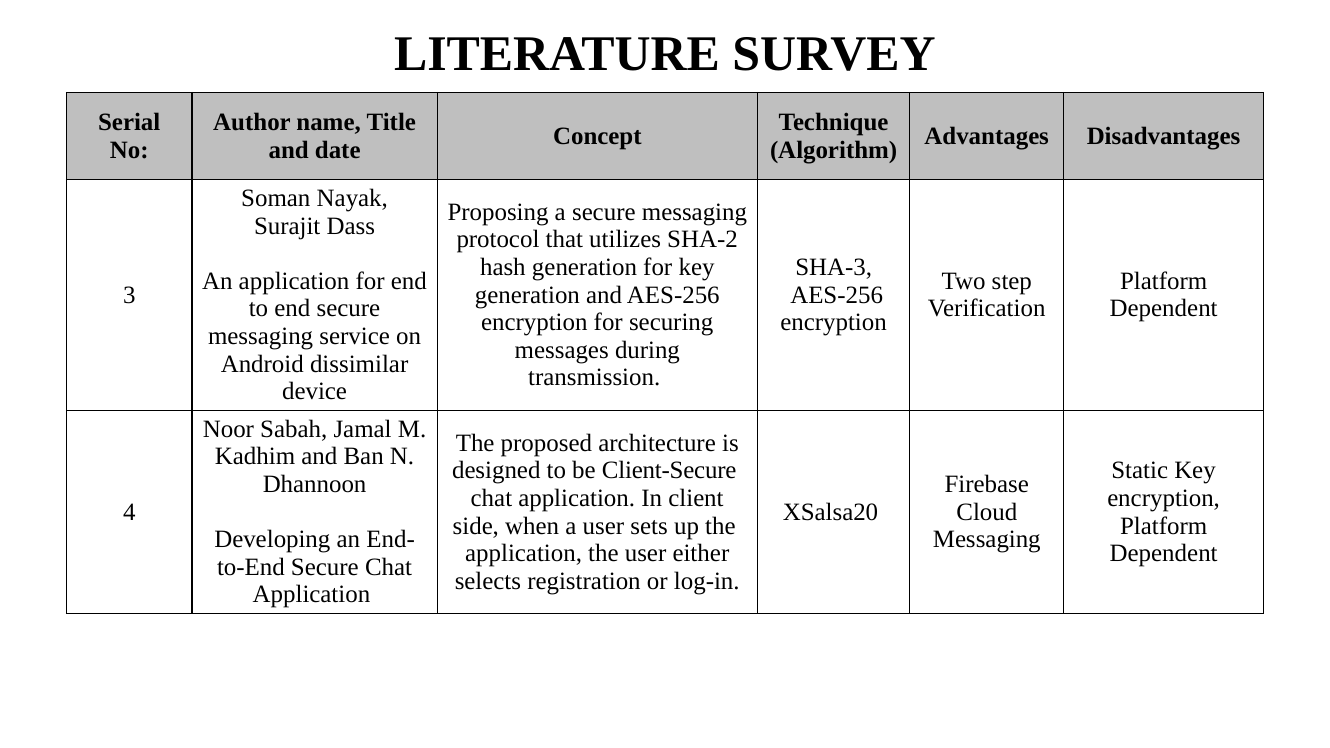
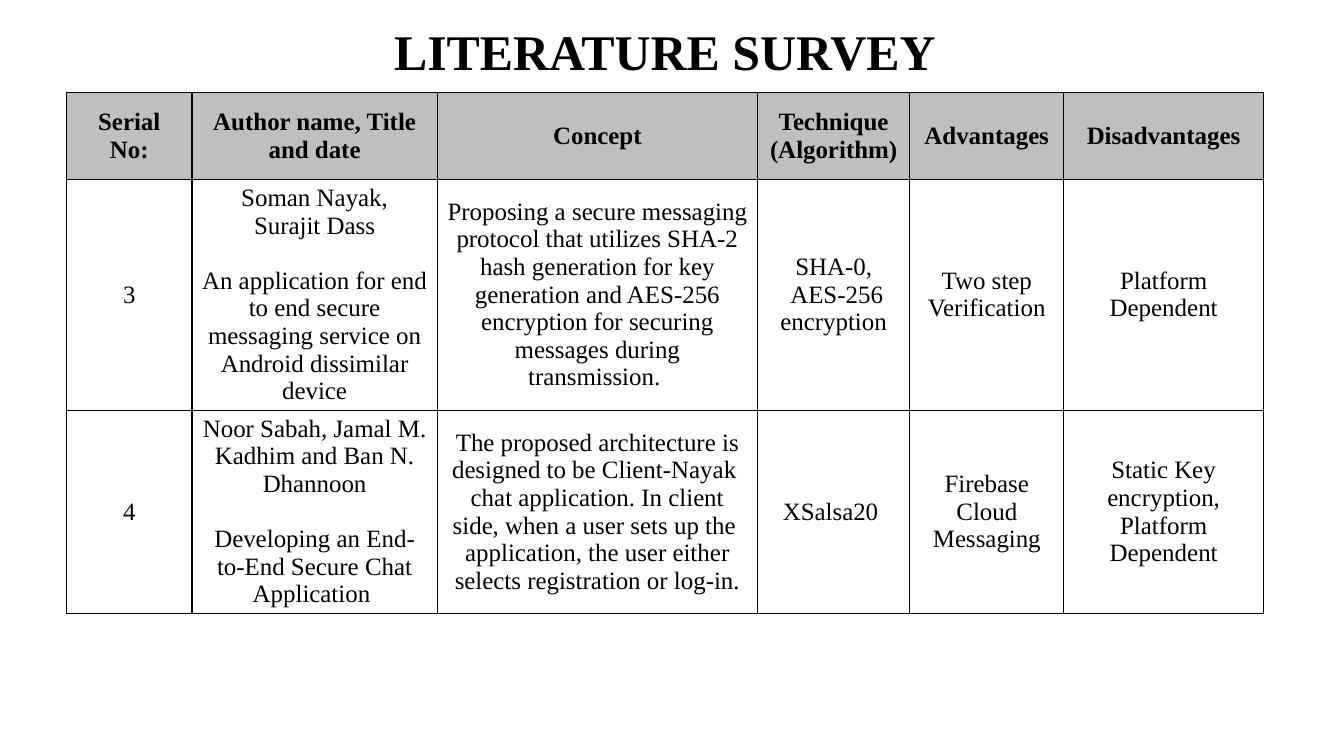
SHA-3: SHA-3 -> SHA-0 (834, 267)
Client-Secure: Client-Secure -> Client-Nayak (669, 471)
